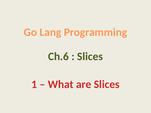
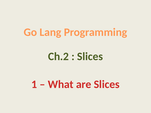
Ch.6: Ch.6 -> Ch.2 (58, 57)
